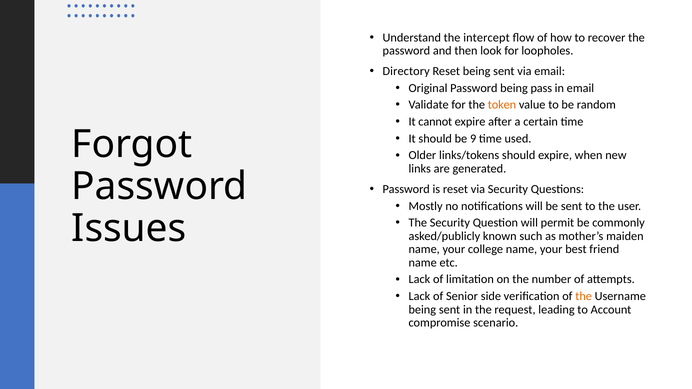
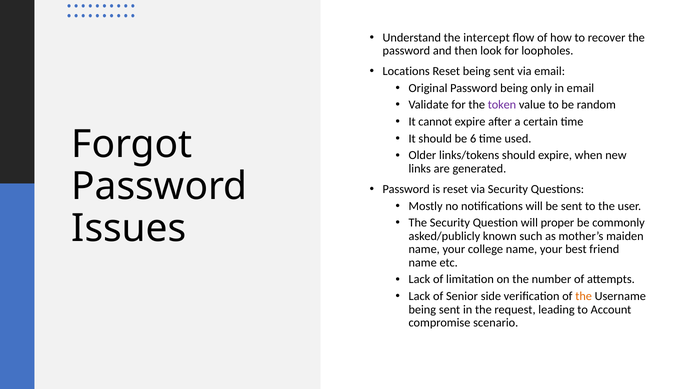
Directory: Directory -> Locations (406, 71)
pass: pass -> only (541, 88)
token colour: orange -> purple (502, 105)
9: 9 -> 6 (473, 139)
permit: permit -> proper (557, 223)
